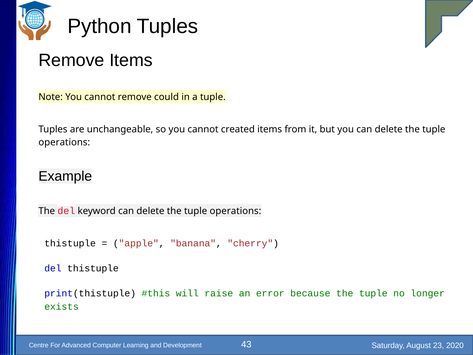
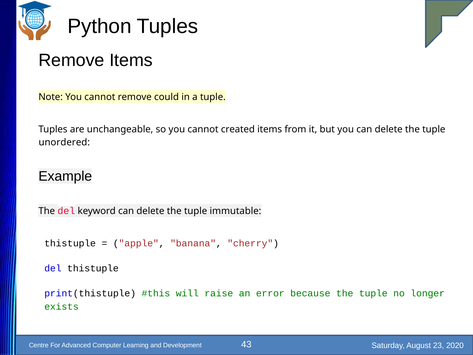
operations: operations -> unordered (64, 142)
operations: operations -> immutable (235, 211)
